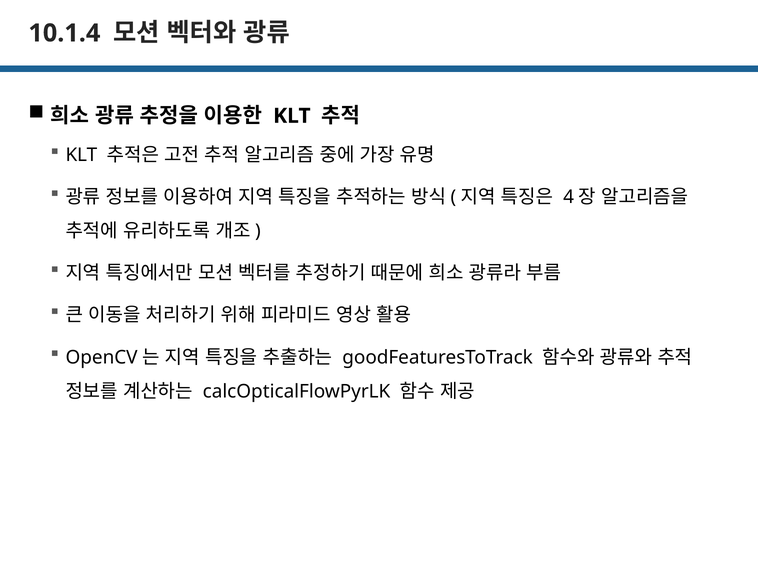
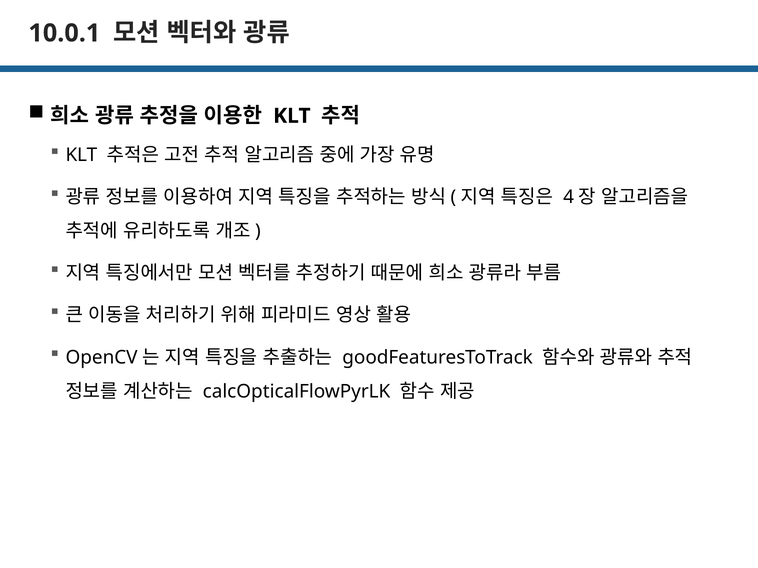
10.1.4: 10.1.4 -> 10.0.1 (64, 33)
